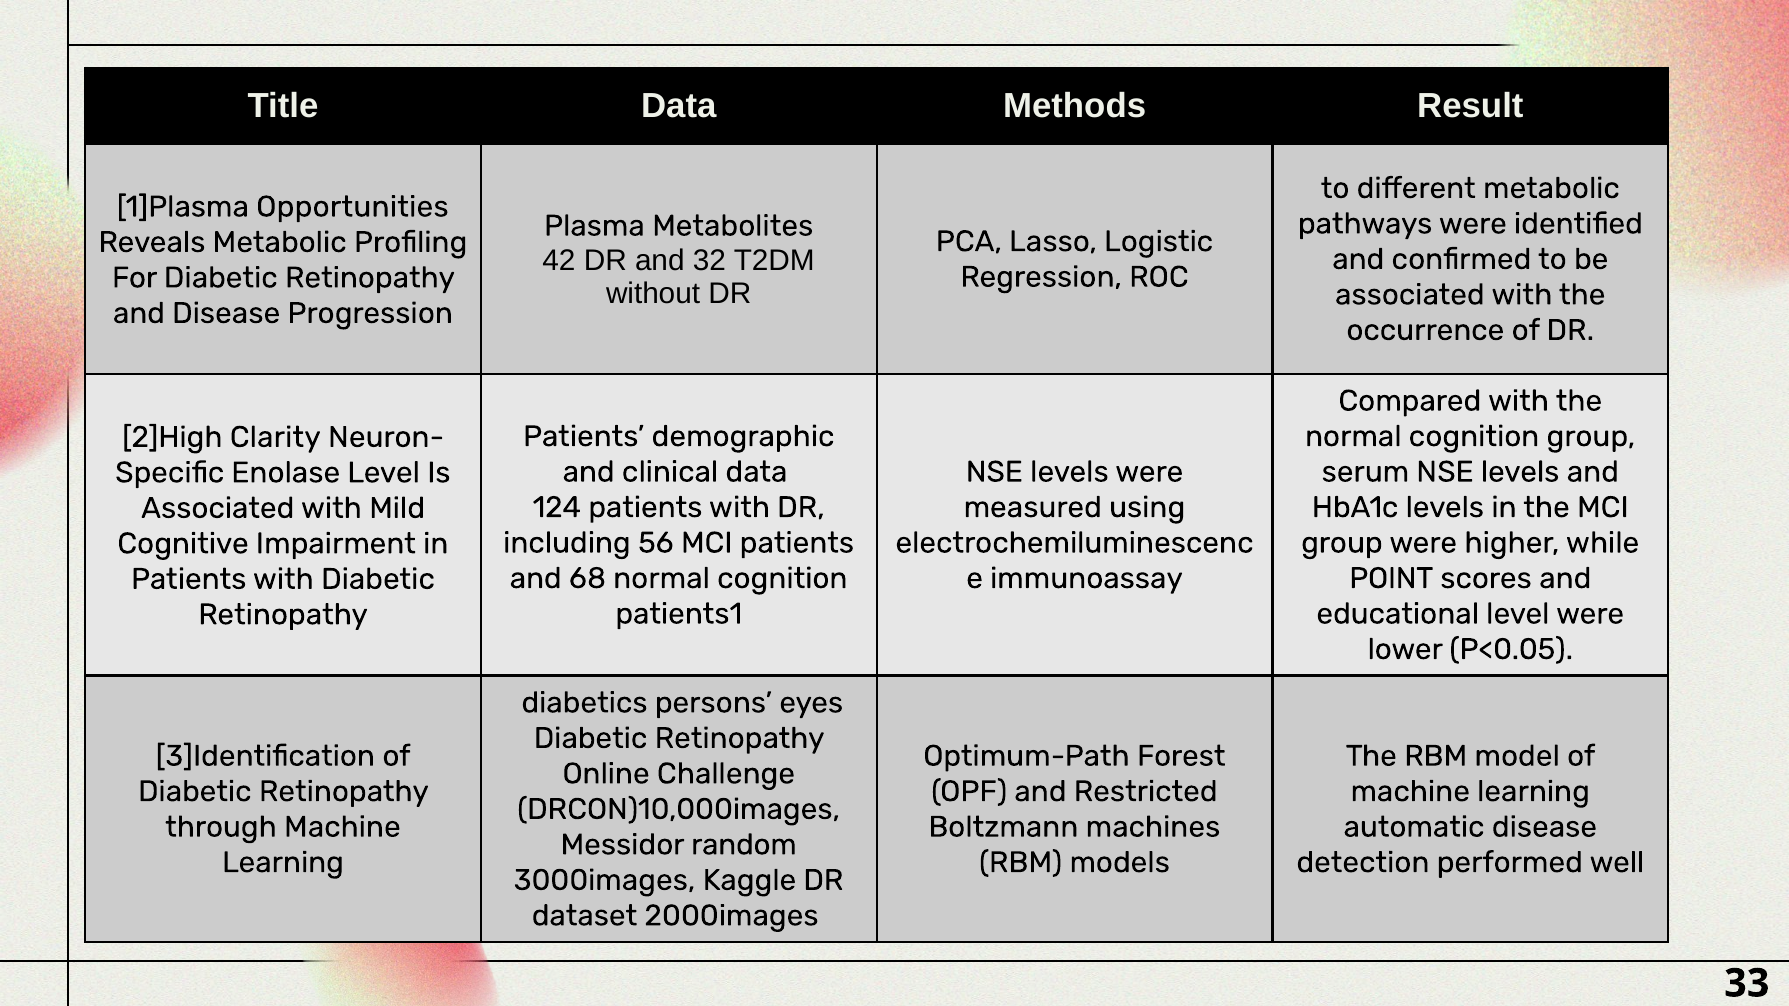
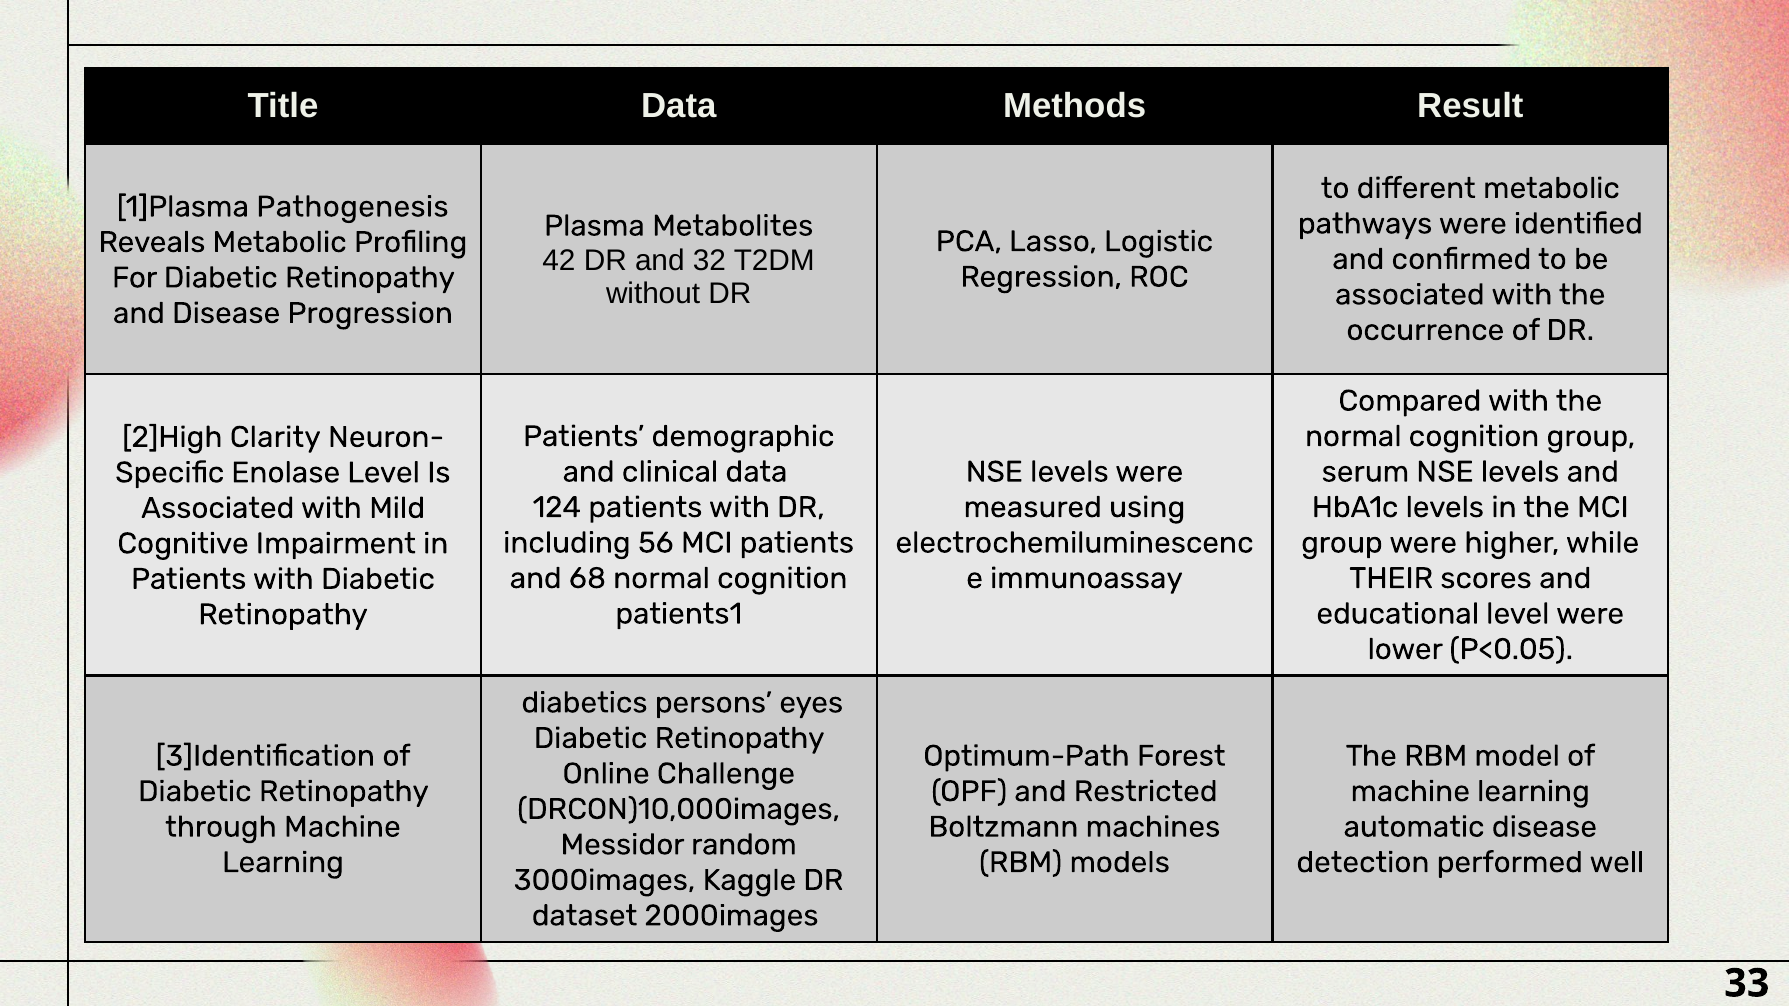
Opportunities: Opportunities -> Pathogenesis (352, 207)
POINT: POINT -> THEIR (1391, 578)
